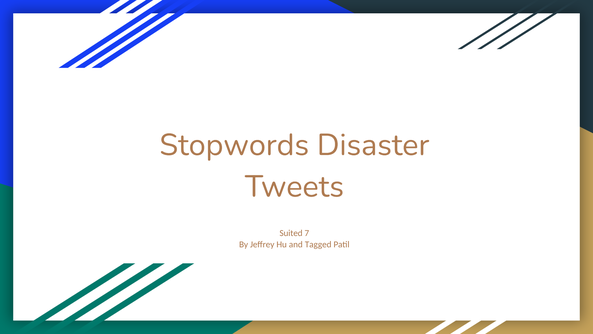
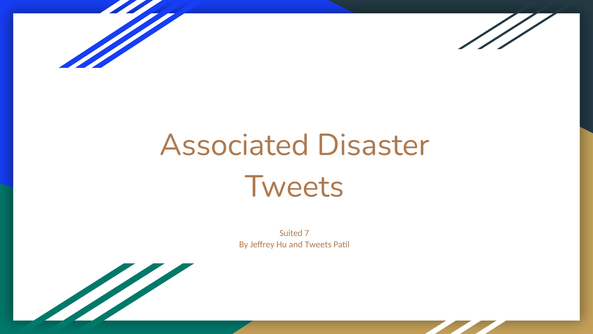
Stopwords: Stopwords -> Associated (234, 145)
and Tagged: Tagged -> Tweets (318, 244)
